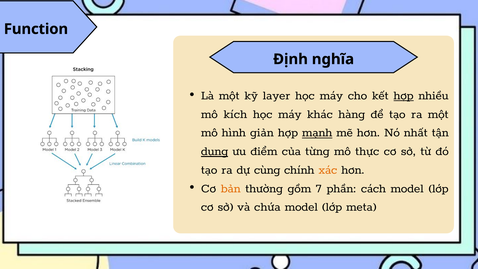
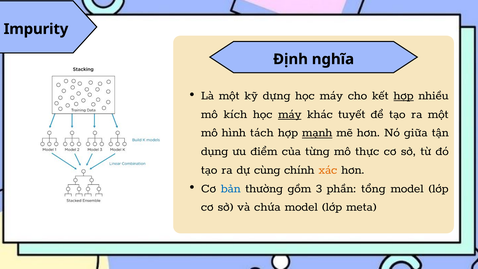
Function: Function -> Impurity (36, 29)
layer: layer -> dựng (277, 95)
máy underline: none -> present (290, 114)
hàng: hàng -> tuyết (352, 114)
giản: giản -> tách (262, 132)
nhất: nhất -> giữa (416, 132)
dụng underline: present -> none (215, 151)
bản colour: orange -> blue (231, 188)
7: 7 -> 3 (319, 188)
cách: cách -> tổng (373, 188)
